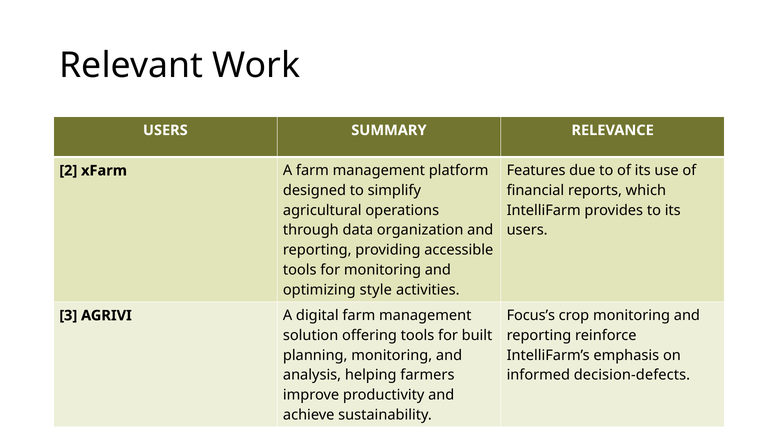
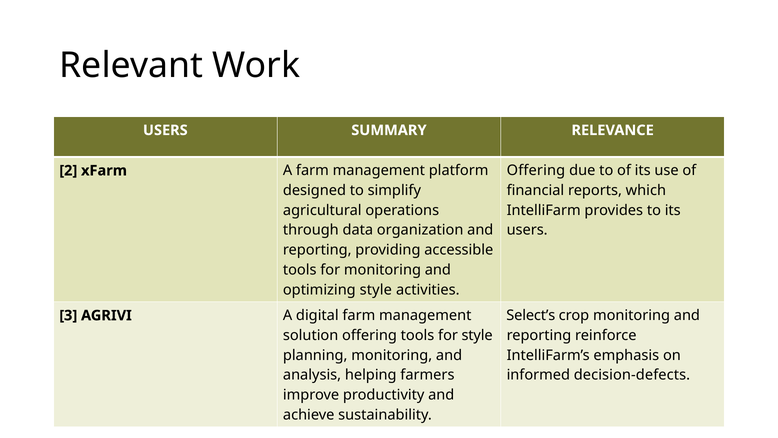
Features: Features -> Offering (536, 170)
Focus’s: Focus’s -> Select’s (531, 315)
for built: built -> style (477, 335)
